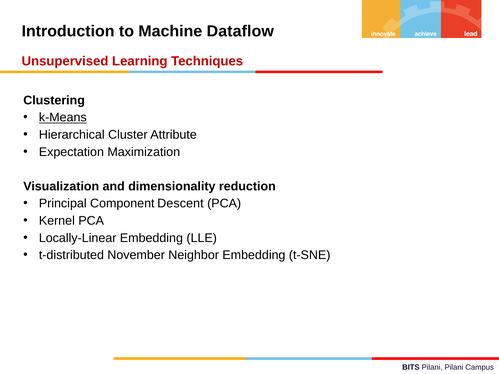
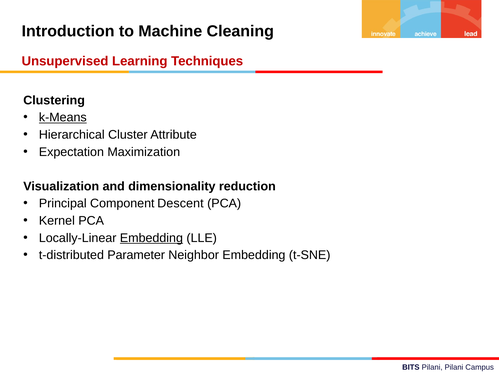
Dataflow: Dataflow -> Cleaning (240, 31)
Embedding underline: none -> present (151, 238)
November: November -> Parameter (136, 255)
